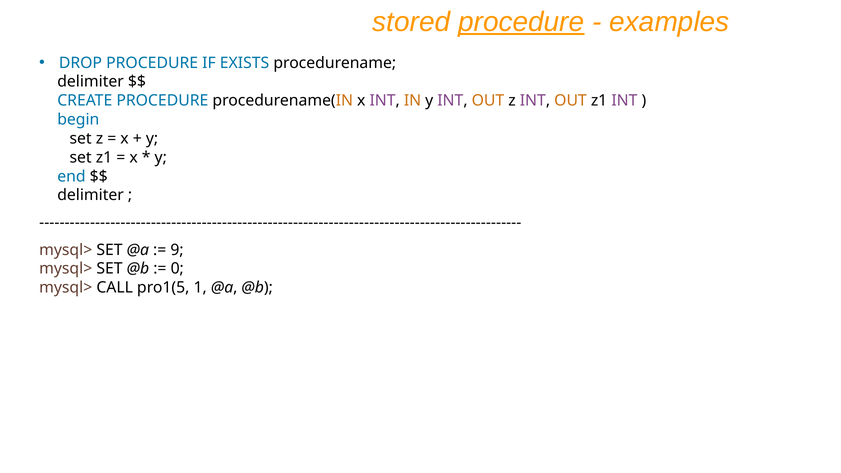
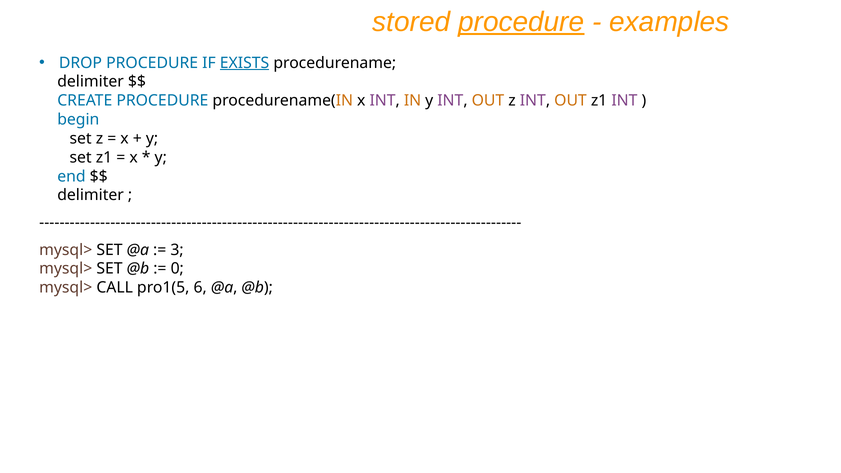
EXISTS underline: none -> present (245, 63)
9: 9 -> 3 (177, 250)
1: 1 -> 6 (200, 288)
